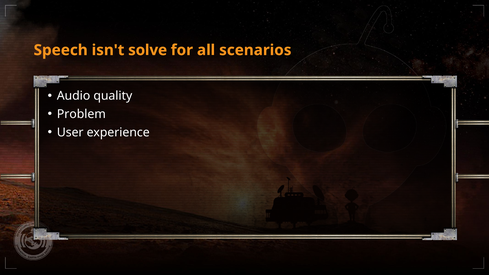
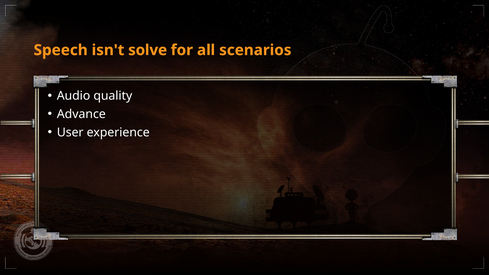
Problem: Problem -> Advance (81, 114)
